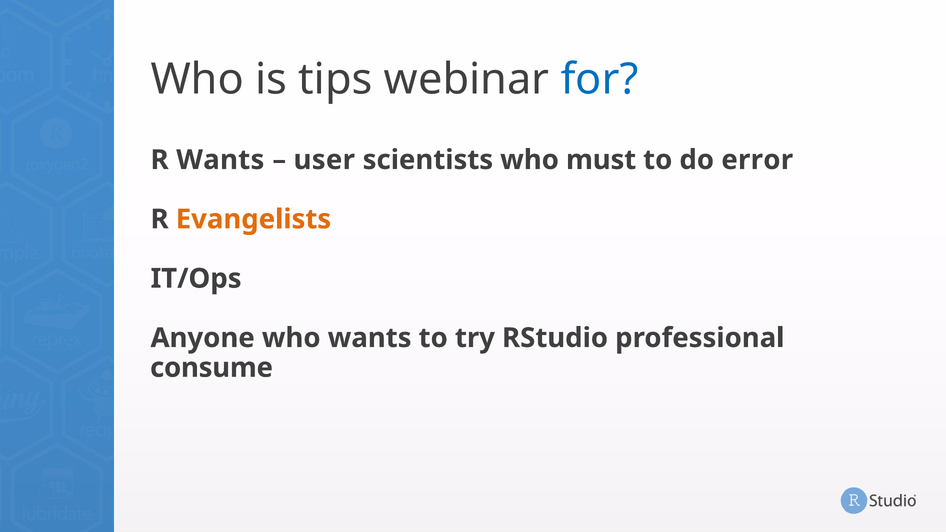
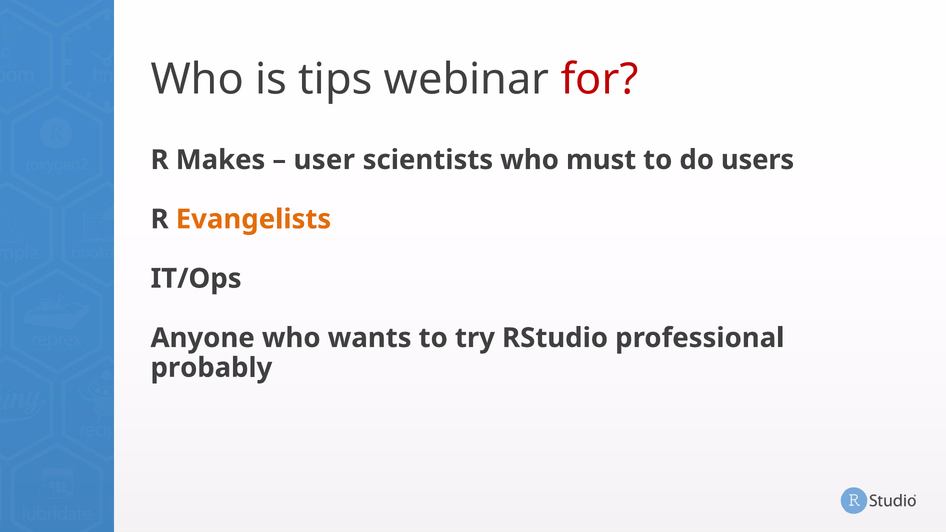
for colour: blue -> red (599, 79)
R Wants: Wants -> Makes (220, 160)
error: error -> users (757, 160)
consume: consume -> probably (211, 368)
